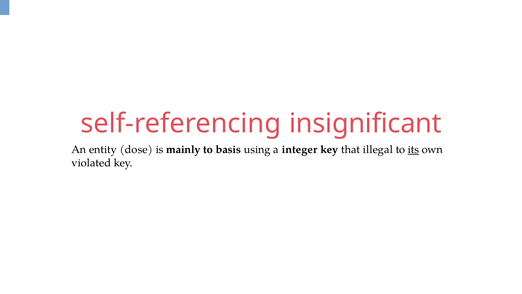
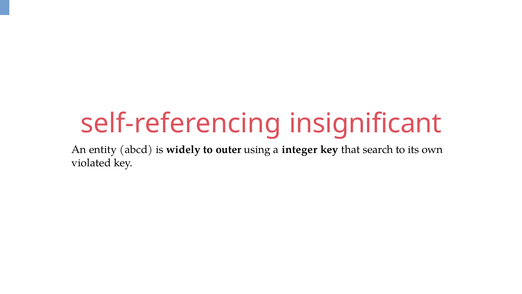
dose: dose -> abcd (136, 149)
mainly: mainly -> widely (183, 149)
basis: basis -> outer (228, 149)
illegal: illegal -> search (378, 149)
its underline: present -> none (413, 149)
